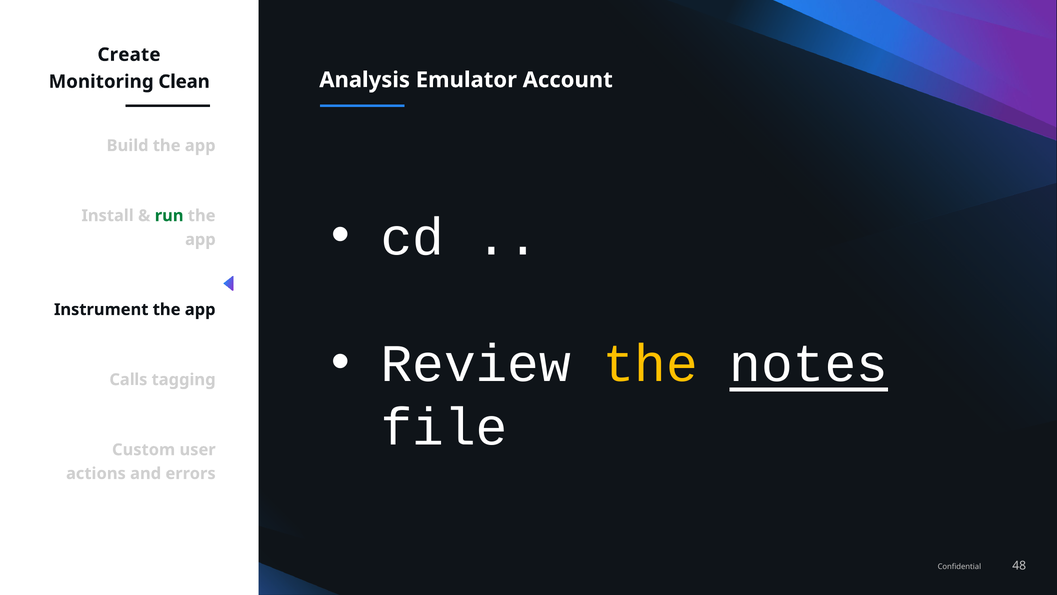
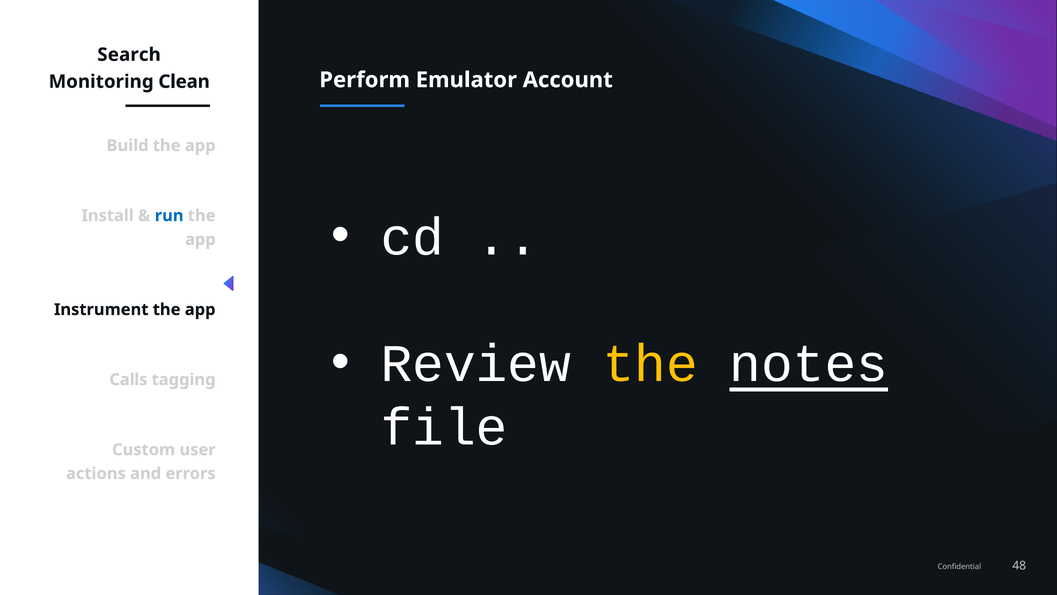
Create: Create -> Search (129, 55)
Analysis: Analysis -> Perform (365, 80)
run colour: green -> blue (169, 216)
